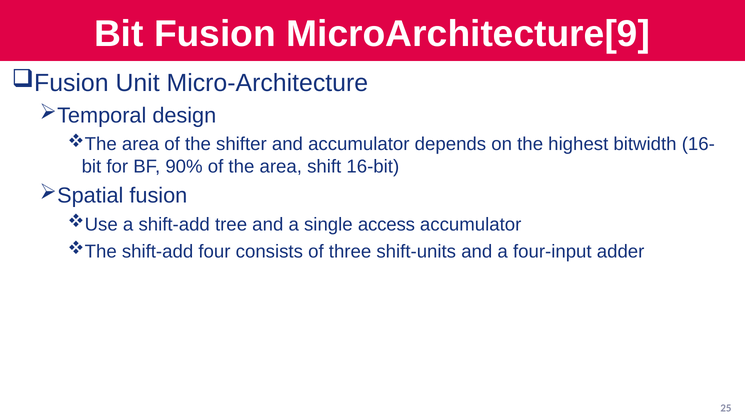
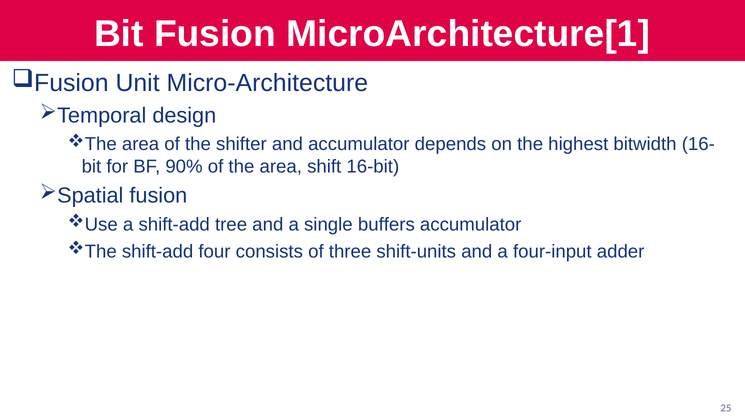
MicroArchitecture[9: MicroArchitecture[9 -> MicroArchitecture[1 (468, 34)
access: access -> buffers (386, 224)
